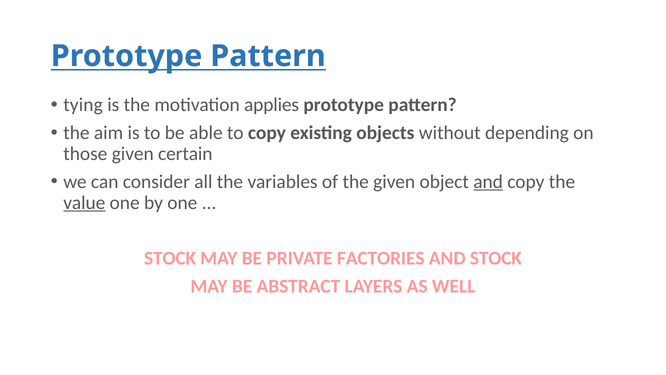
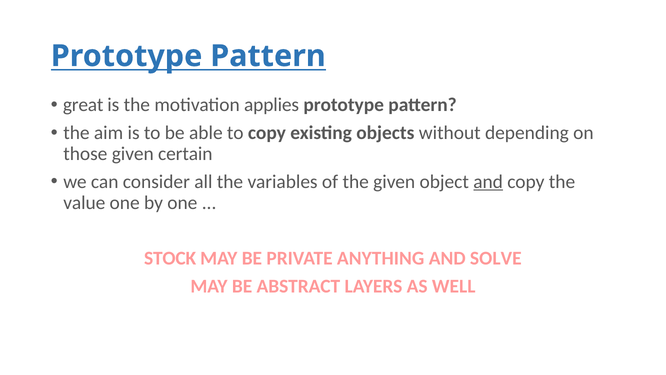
tying: tying -> great (83, 105)
value underline: present -> none (84, 202)
FACTORIES: FACTORIES -> ANYTHING (381, 258)
AND STOCK: STOCK -> SOLVE (496, 258)
